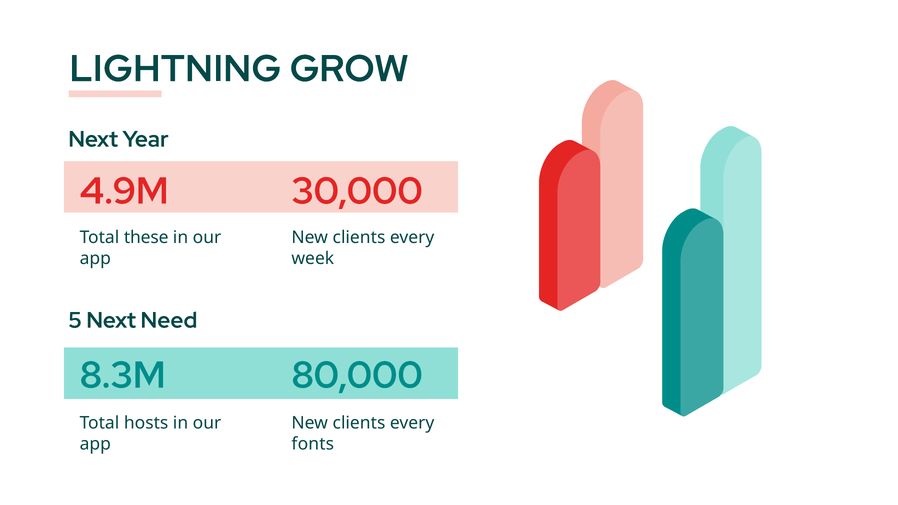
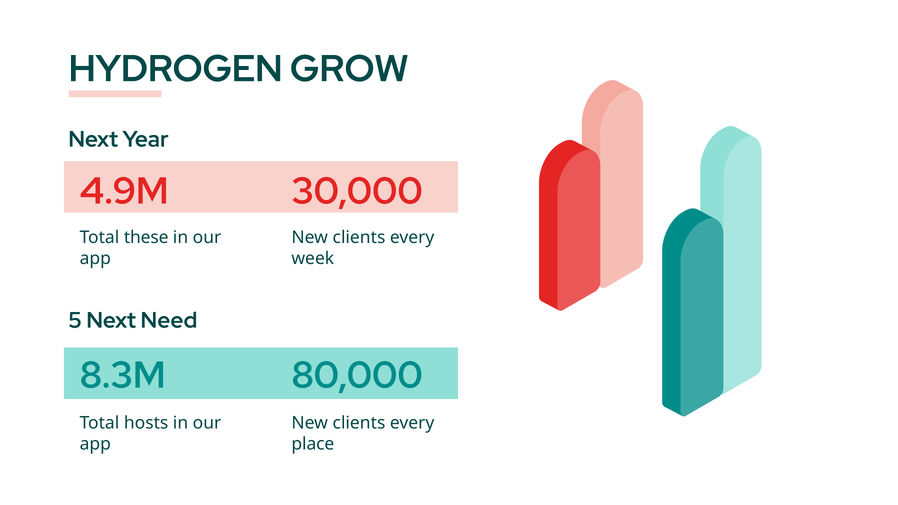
LIGHTNING: LIGHTNING -> HYDROGEN (176, 69)
fonts: fonts -> place (313, 444)
